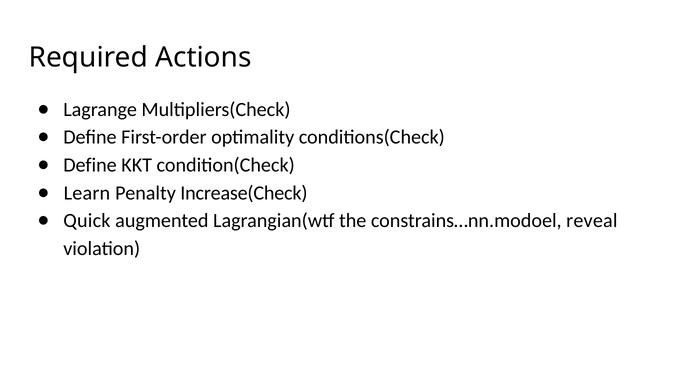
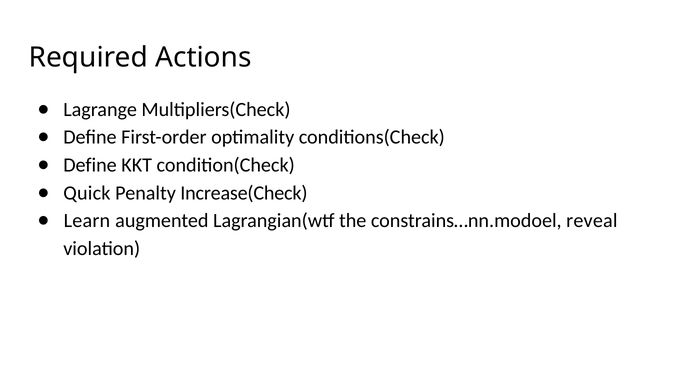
Learn: Learn -> Quick (87, 193)
Quick: Quick -> Learn (87, 221)
